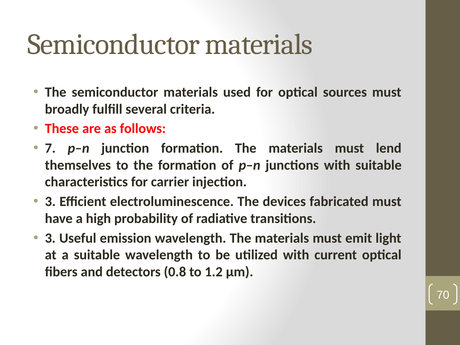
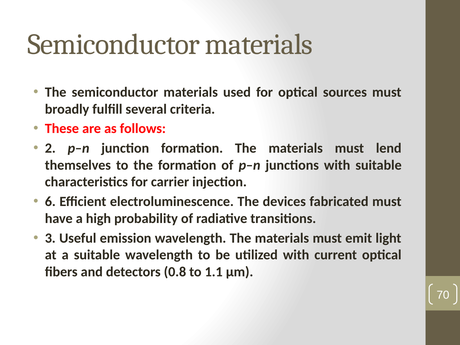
7: 7 -> 2 (50, 148)
3: 3 -> 6 (50, 202)
1.2: 1.2 -> 1.1 (214, 272)
